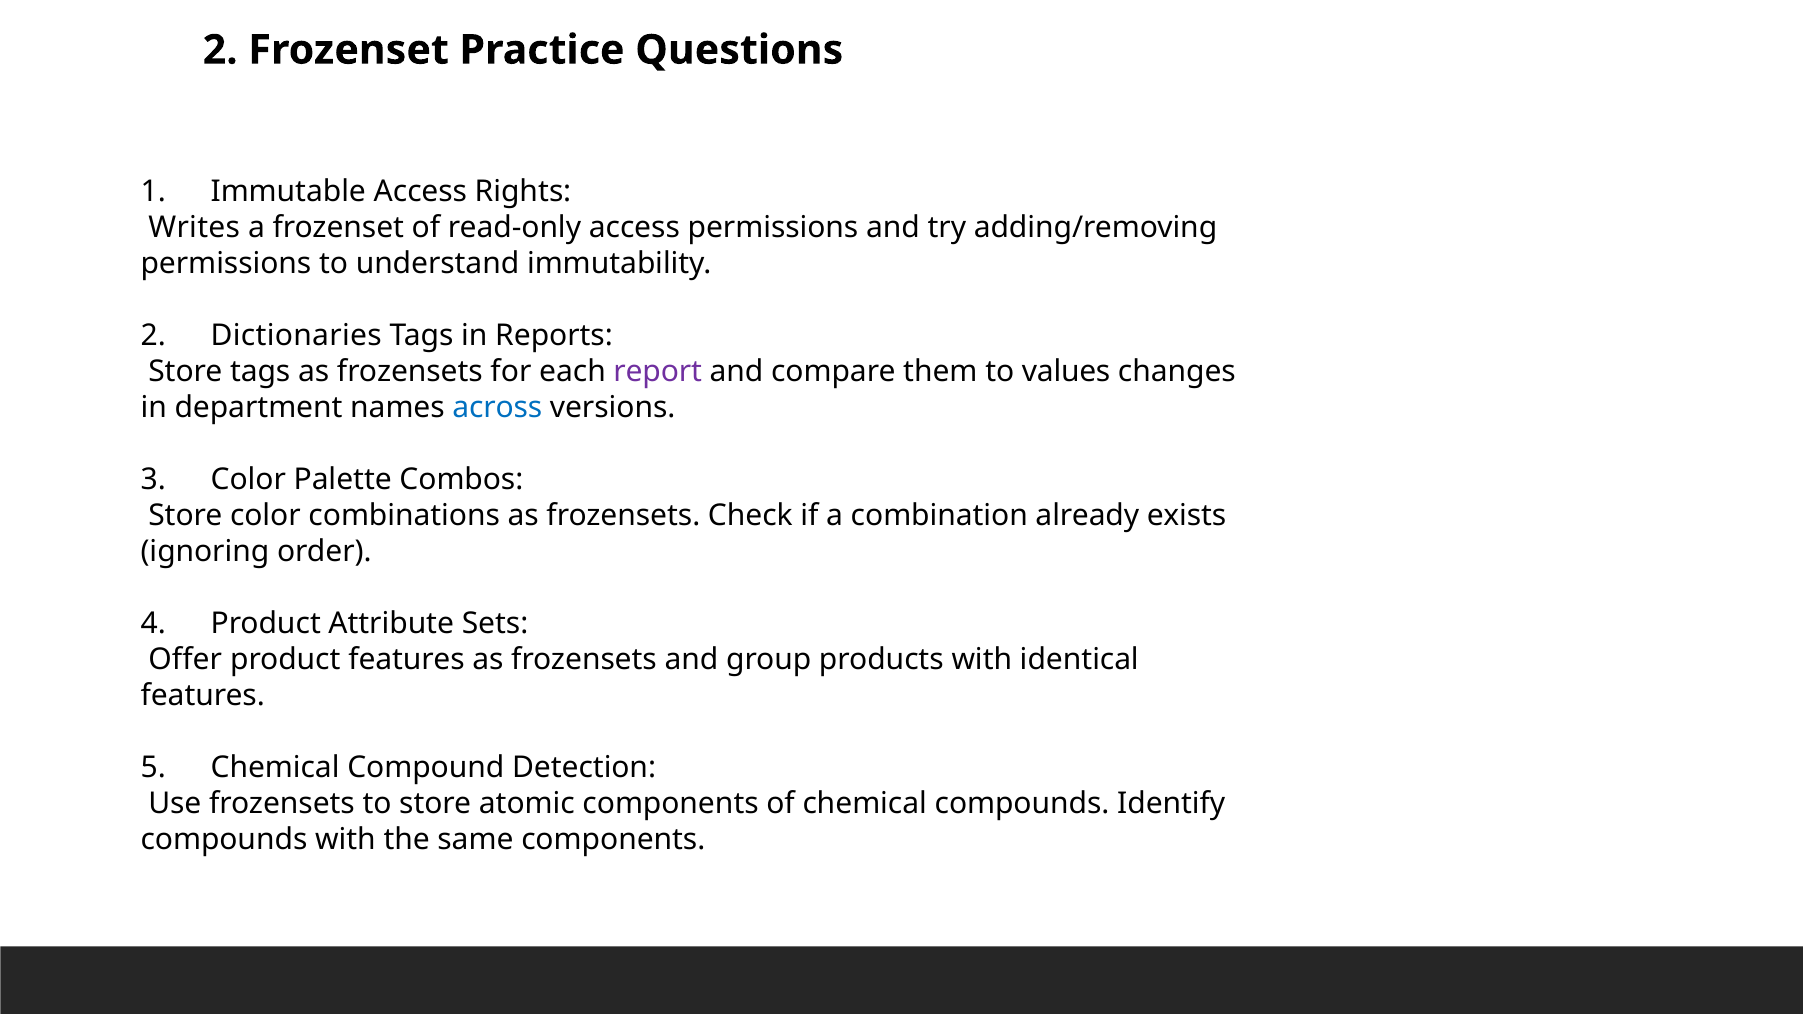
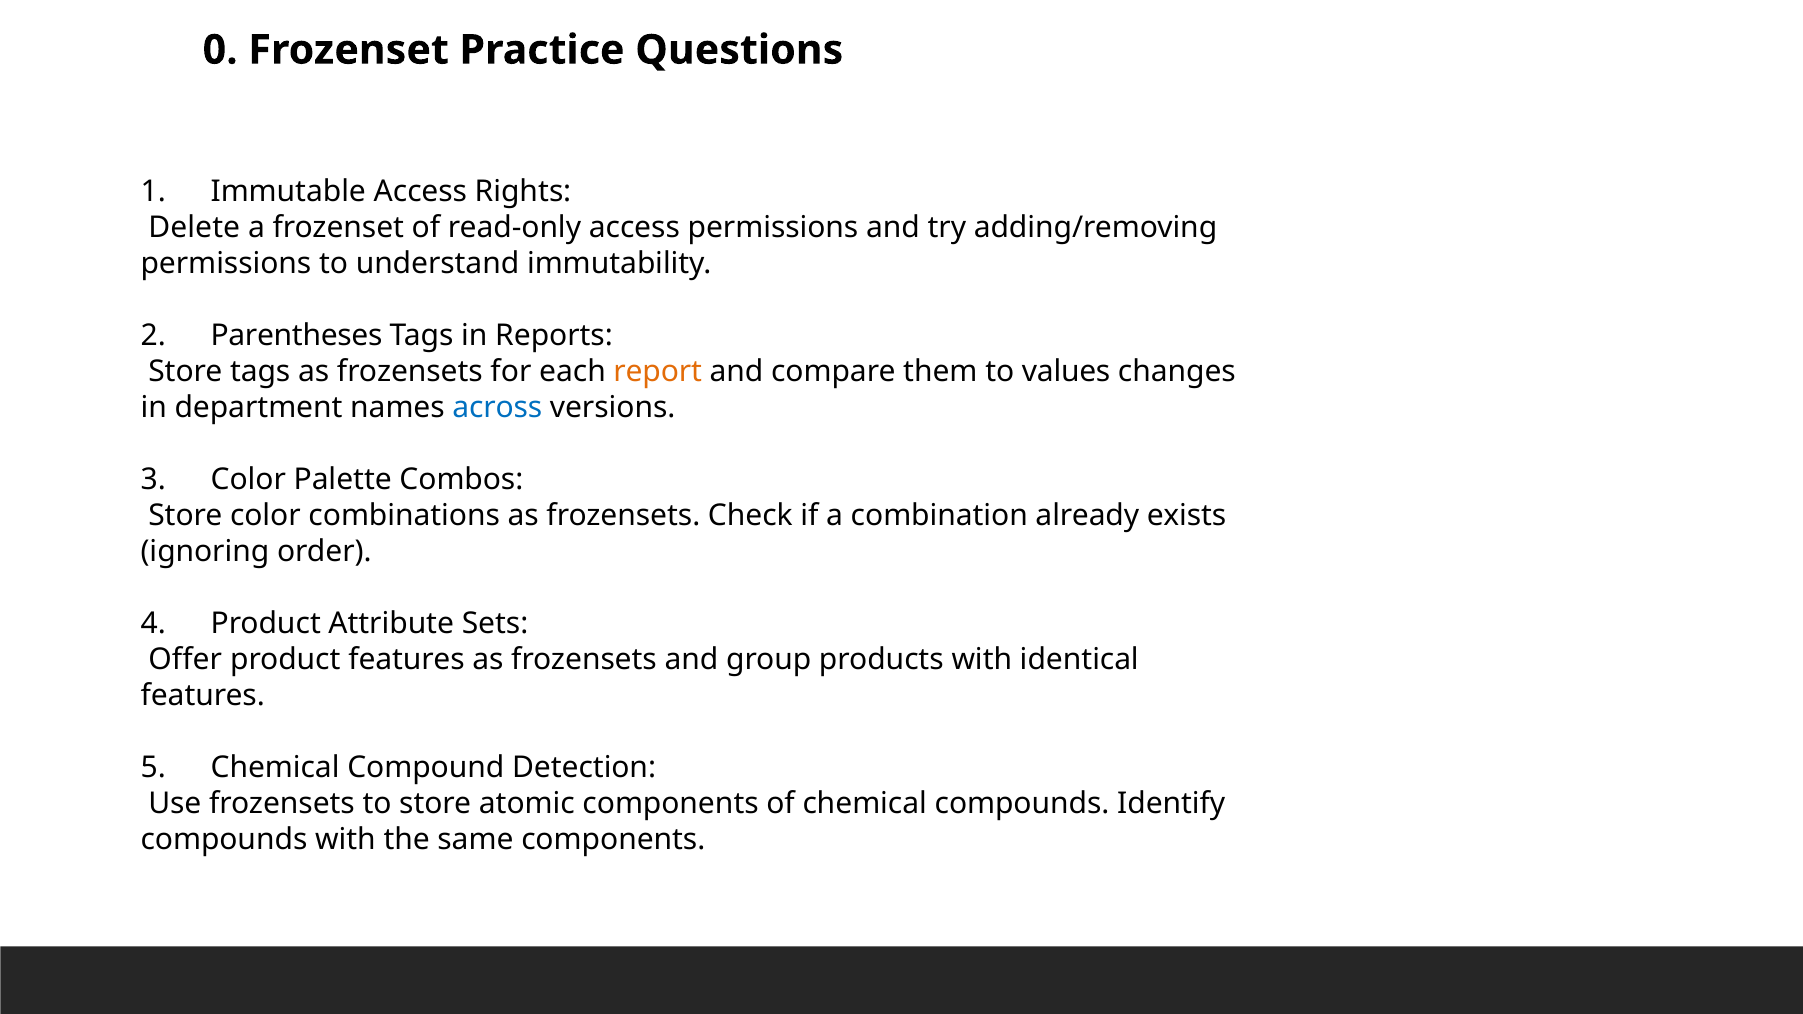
2: 2 -> 0 (220, 50)
Writes: Writes -> Delete (194, 227)
Dictionaries: Dictionaries -> Parentheses (297, 335)
report colour: purple -> orange (658, 371)
